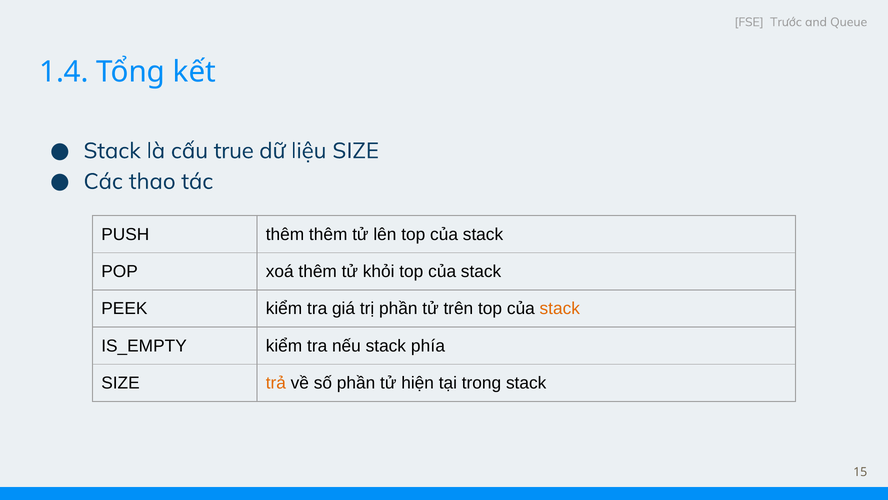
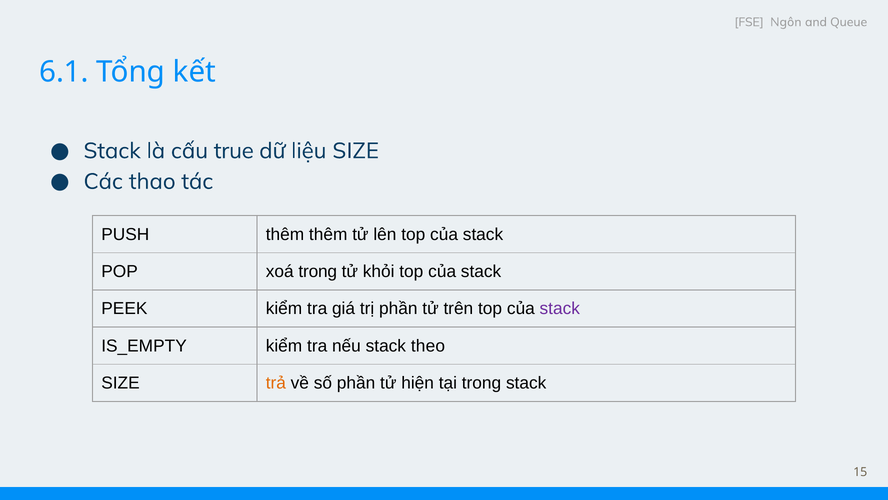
Trước: Trước -> Ngôn (786, 22)
1.4: 1.4 -> 6.1 (64, 72)
xoá thêm: thêm -> trong (318, 271)
stack colour: orange -> purple (560, 308)
phía: phía -> theo (428, 346)
